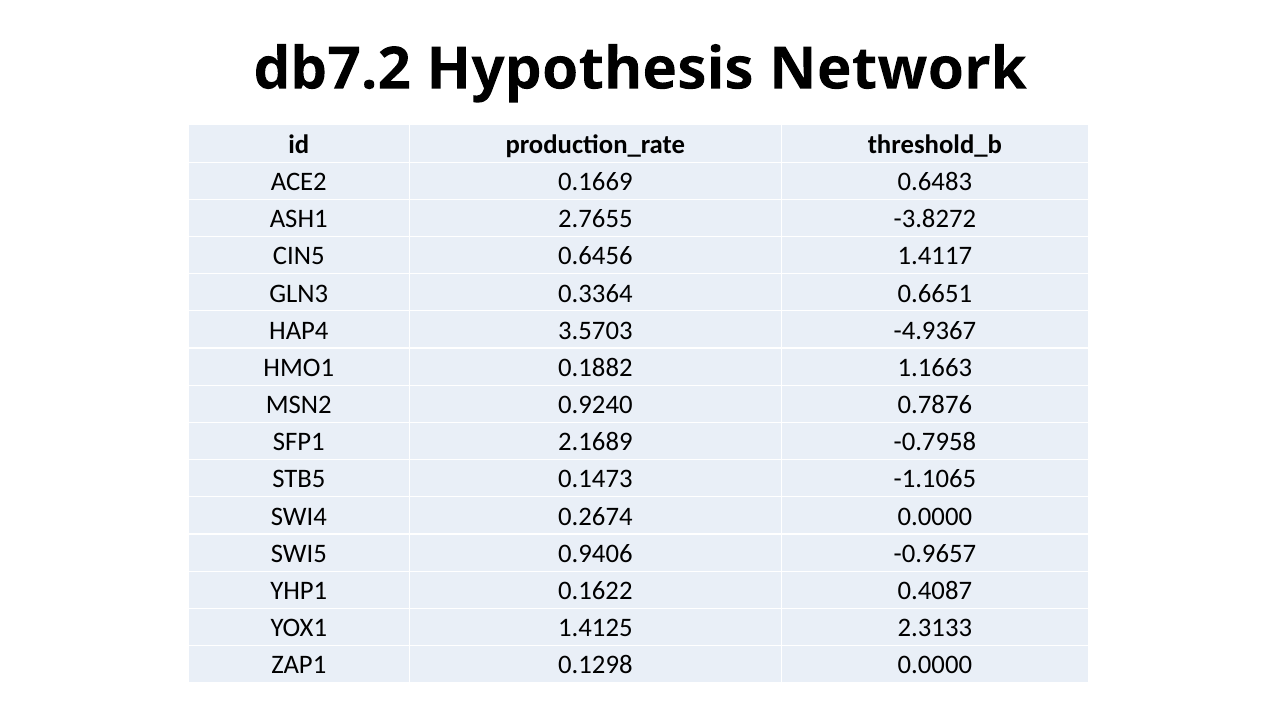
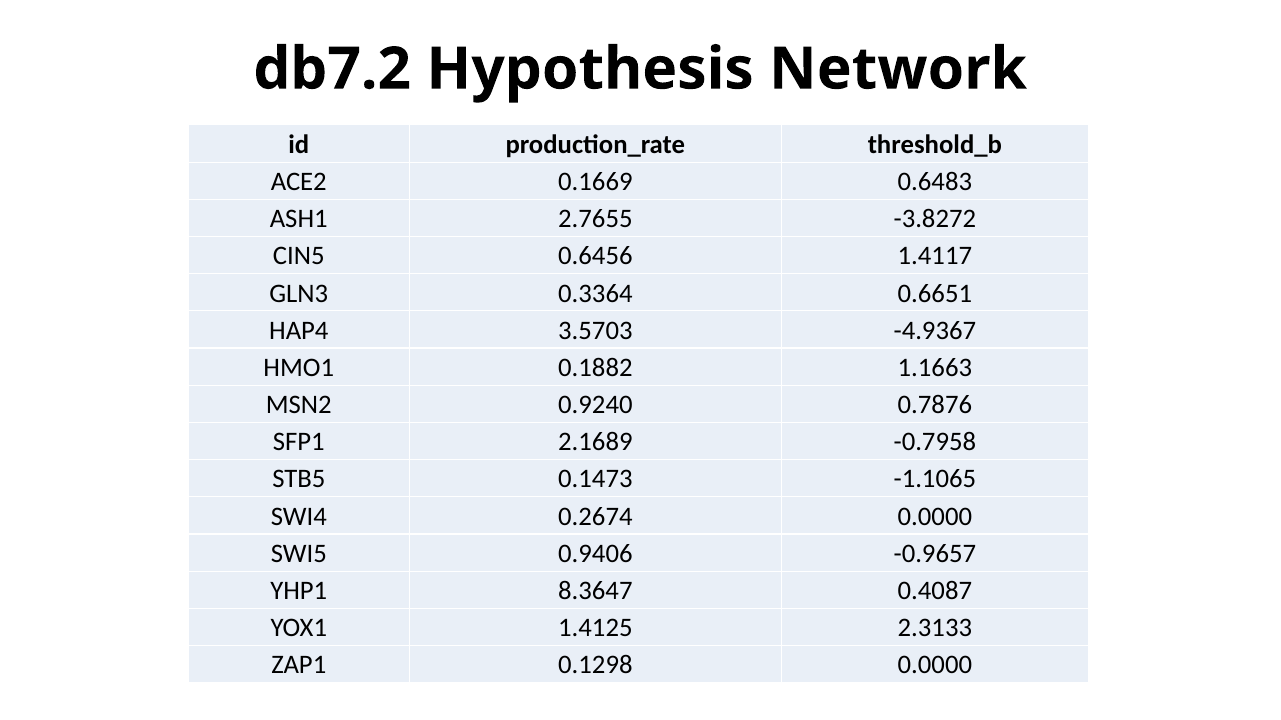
0.1622: 0.1622 -> 8.3647 (595, 591)
